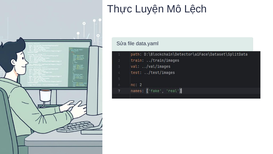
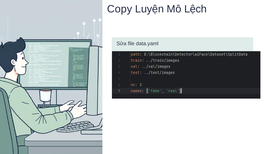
Thực: Thực -> Copy (120, 9)
